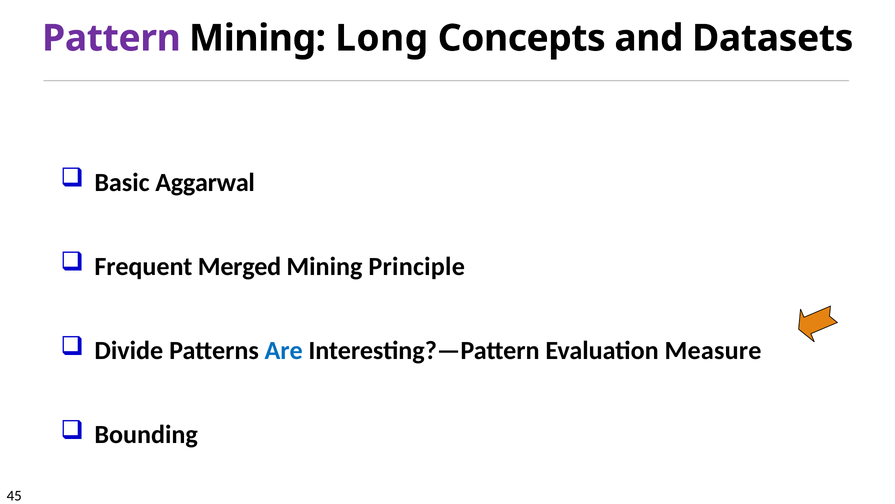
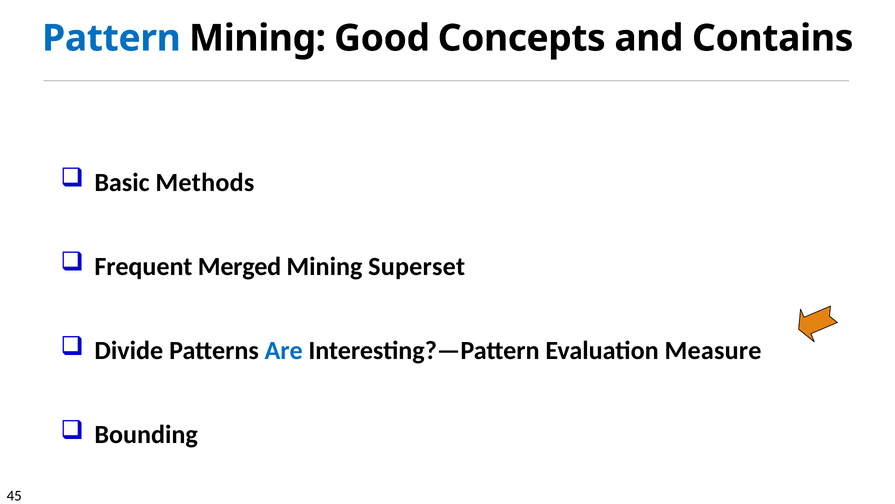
Pattern colour: purple -> blue (111, 38)
Long: Long -> Good (382, 38)
Datasets: Datasets -> Contains (773, 38)
Aggarwal: Aggarwal -> Methods (205, 182)
Principle: Principle -> Superset (417, 266)
